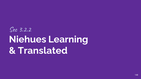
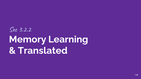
Niehues: Niehues -> Memory (28, 40)
